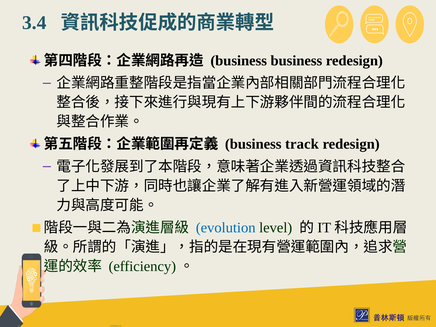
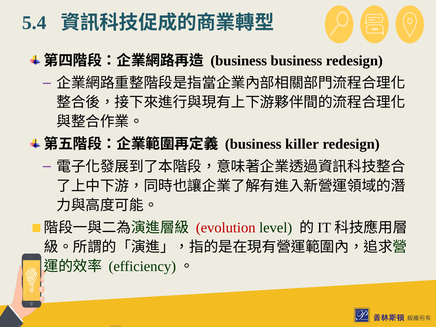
3.4: 3.4 -> 5.4 (34, 23)
track: track -> killer (302, 144)
evolution colour: blue -> red (226, 228)
